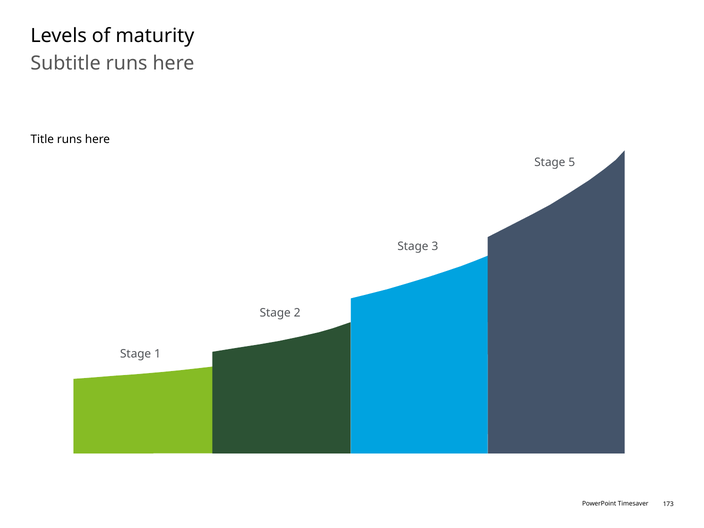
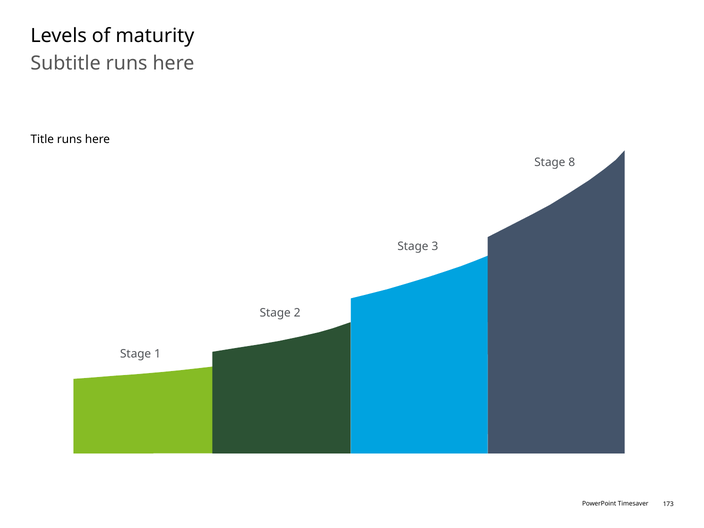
5: 5 -> 8 (572, 163)
